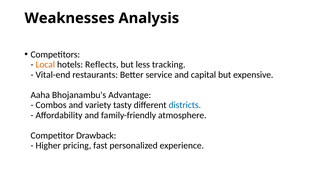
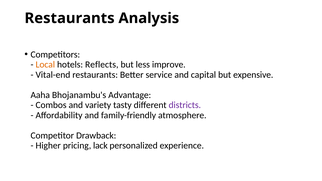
Weaknesses: Weaknesses -> Restaurants (70, 18)
tracking: tracking -> improve (169, 65)
districts colour: blue -> purple (185, 105)
fast: fast -> lack (100, 146)
